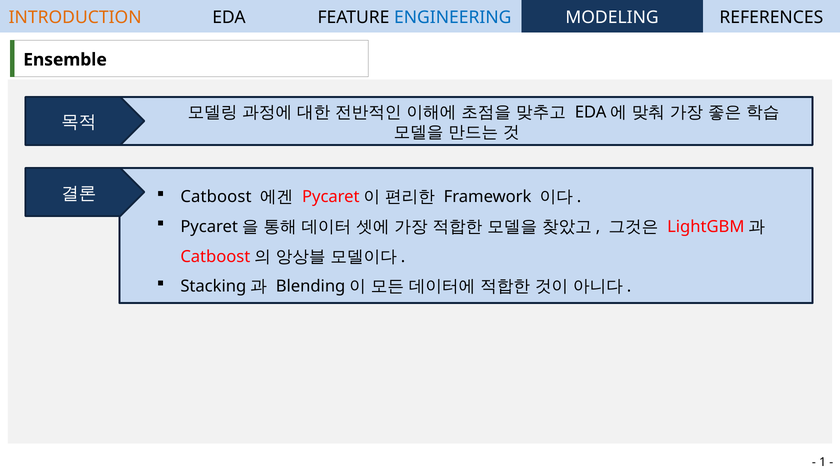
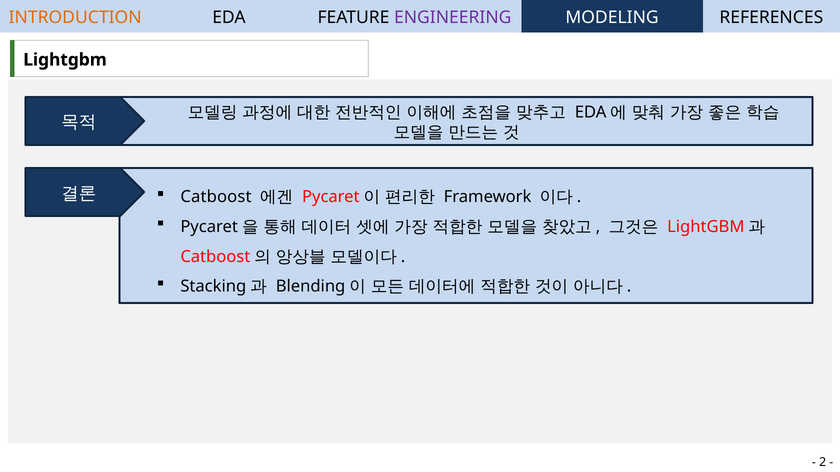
ENGINEERING colour: blue -> purple (453, 17)
Ensemble: Ensemble -> Lightgbm (65, 60)
1: 1 -> 2 (823, 463)
